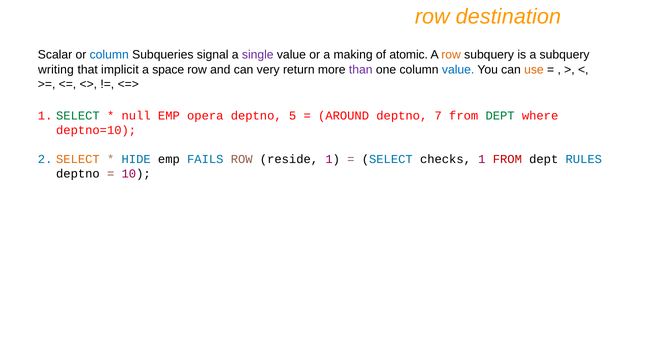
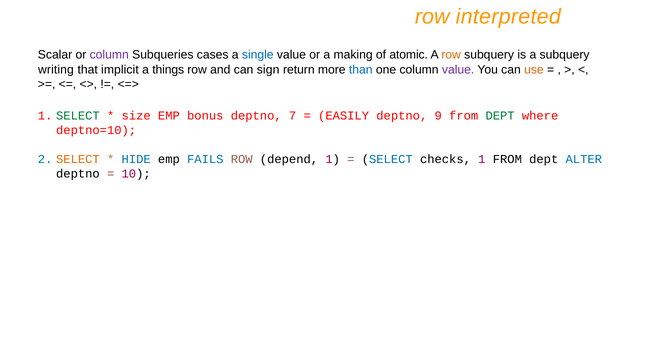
destination: destination -> interpreted (508, 17)
column colour: blue -> purple (109, 55)
signal: signal -> cases (213, 55)
single colour: purple -> blue (258, 55)
space: space -> things (168, 70)
very: very -> sign (268, 70)
than colour: purple -> blue (361, 70)
value colour: blue -> purple (458, 70)
null: null -> size (136, 116)
opera: opera -> bonus (205, 116)
5: 5 -> 7 (293, 116)
AROUND: AROUND -> EASILY (344, 116)
7: 7 -> 9 (438, 116)
reside: reside -> depend (289, 159)
FROM colour: red -> black (507, 159)
RULES: RULES -> ALTER (584, 159)
